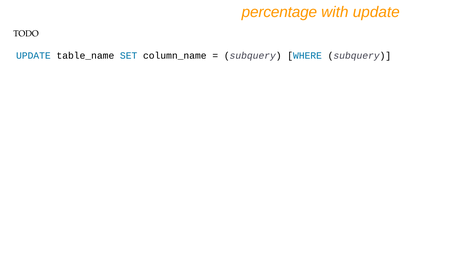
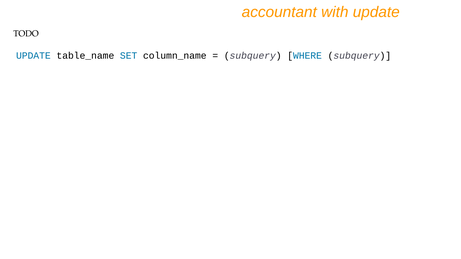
percentage: percentage -> accountant (279, 12)
